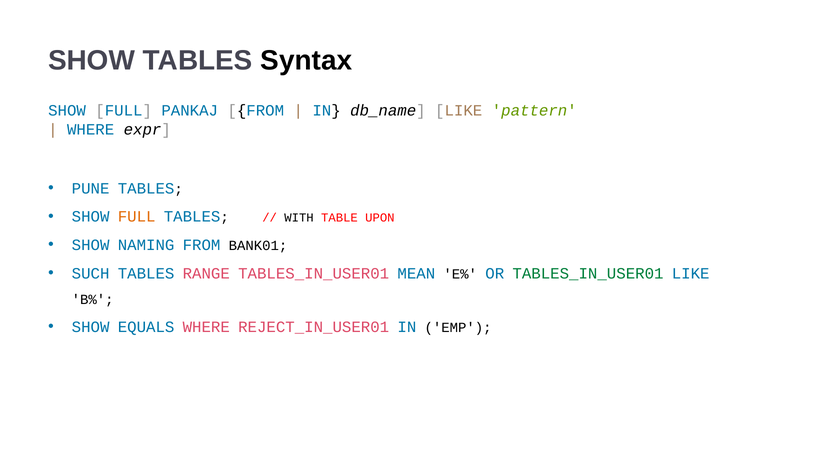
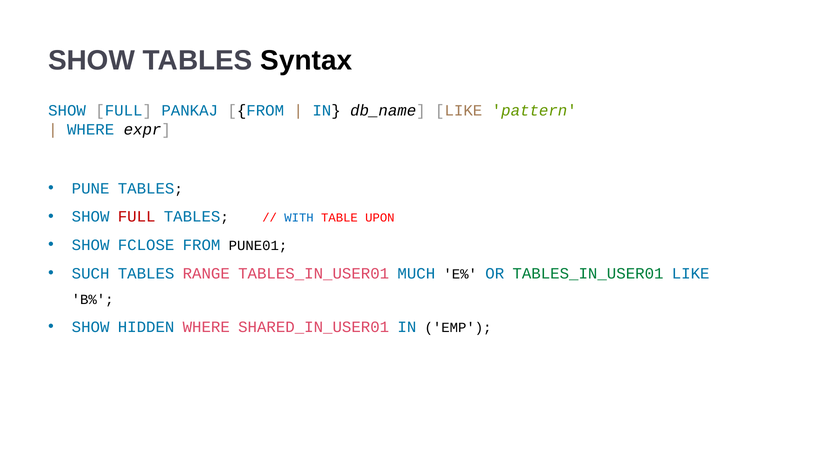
FULL colour: orange -> red (137, 217)
WITH colour: black -> blue (299, 218)
NAMING: NAMING -> FCLOSE (146, 245)
BANK01: BANK01 -> PUNE01 (258, 246)
MEAN: MEAN -> MUCH (416, 273)
EQUALS: EQUALS -> HIDDEN (146, 327)
REJECT_IN_USER01: REJECT_IN_USER01 -> SHARED_IN_USER01 (314, 327)
